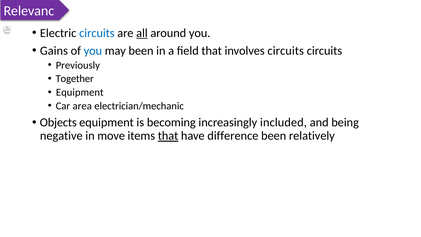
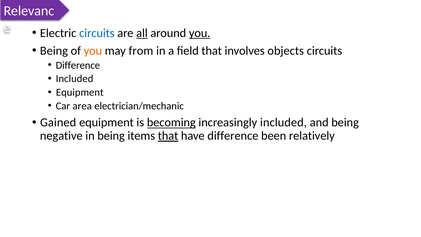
you underline: none -> present (200, 33)
Gains: Gains -> Being (54, 51)
you colour: blue -> orange (93, 51)
may been: been -> from (141, 51)
involves circuits: circuits -> objects (286, 51)
Previously: Previously -> Difference (78, 65)
Together: Together -> Included (75, 79)
Objects: Objects -> Gained (58, 123)
becoming underline: none -> present (171, 123)
in move: move -> being (111, 136)
